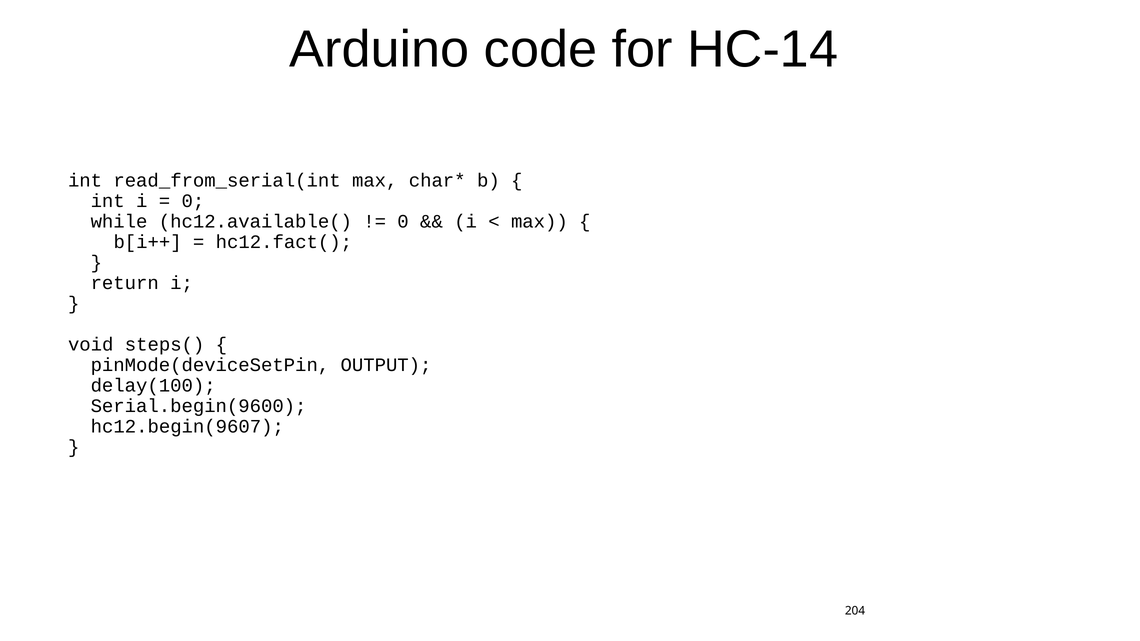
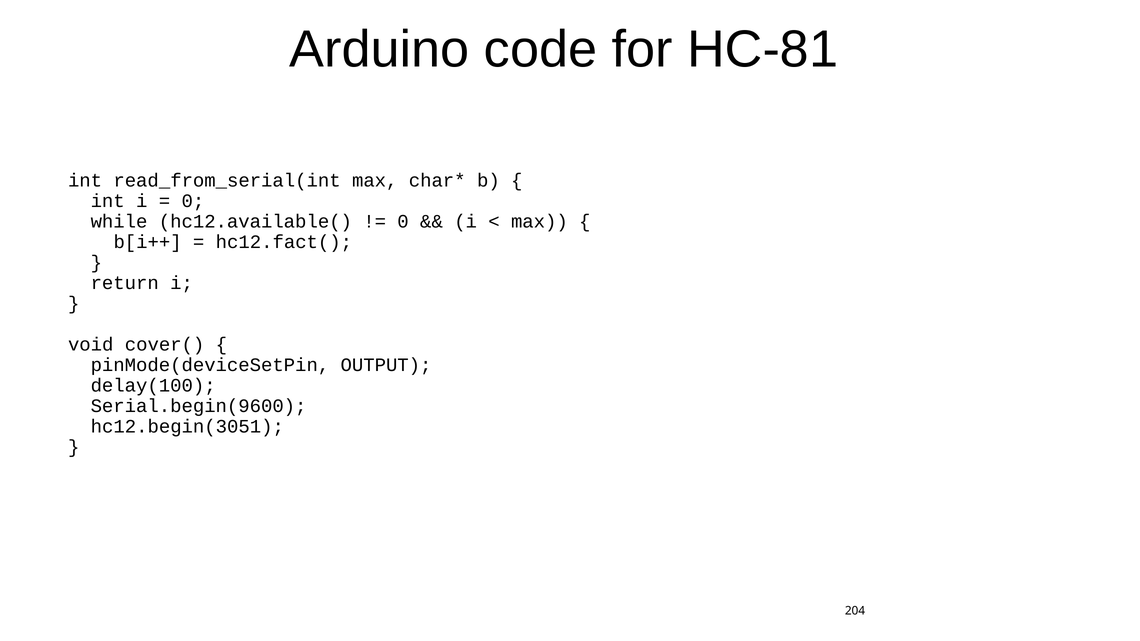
HC-14: HC-14 -> HC-81 (763, 50)
steps(: steps( -> cover( (165, 345)
hc12.begin(9607: hc12.begin(9607 -> hc12.begin(3051 (187, 427)
